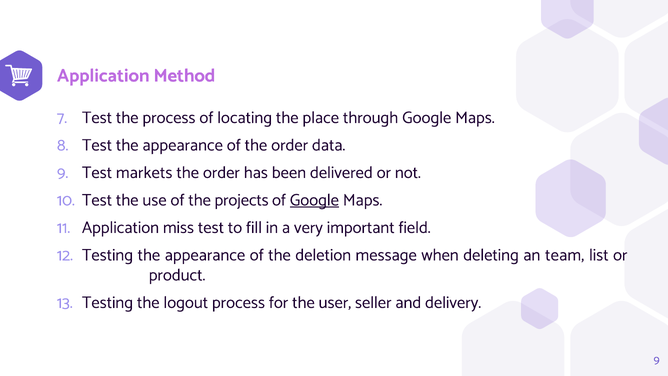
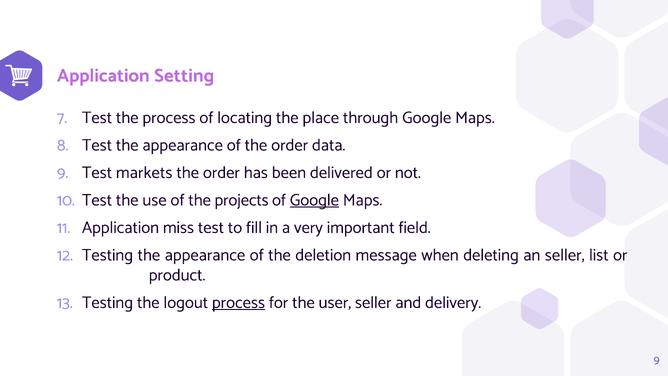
Method: Method -> Setting (184, 75)
an team: team -> seller (565, 255)
process underline: none -> present (238, 302)
